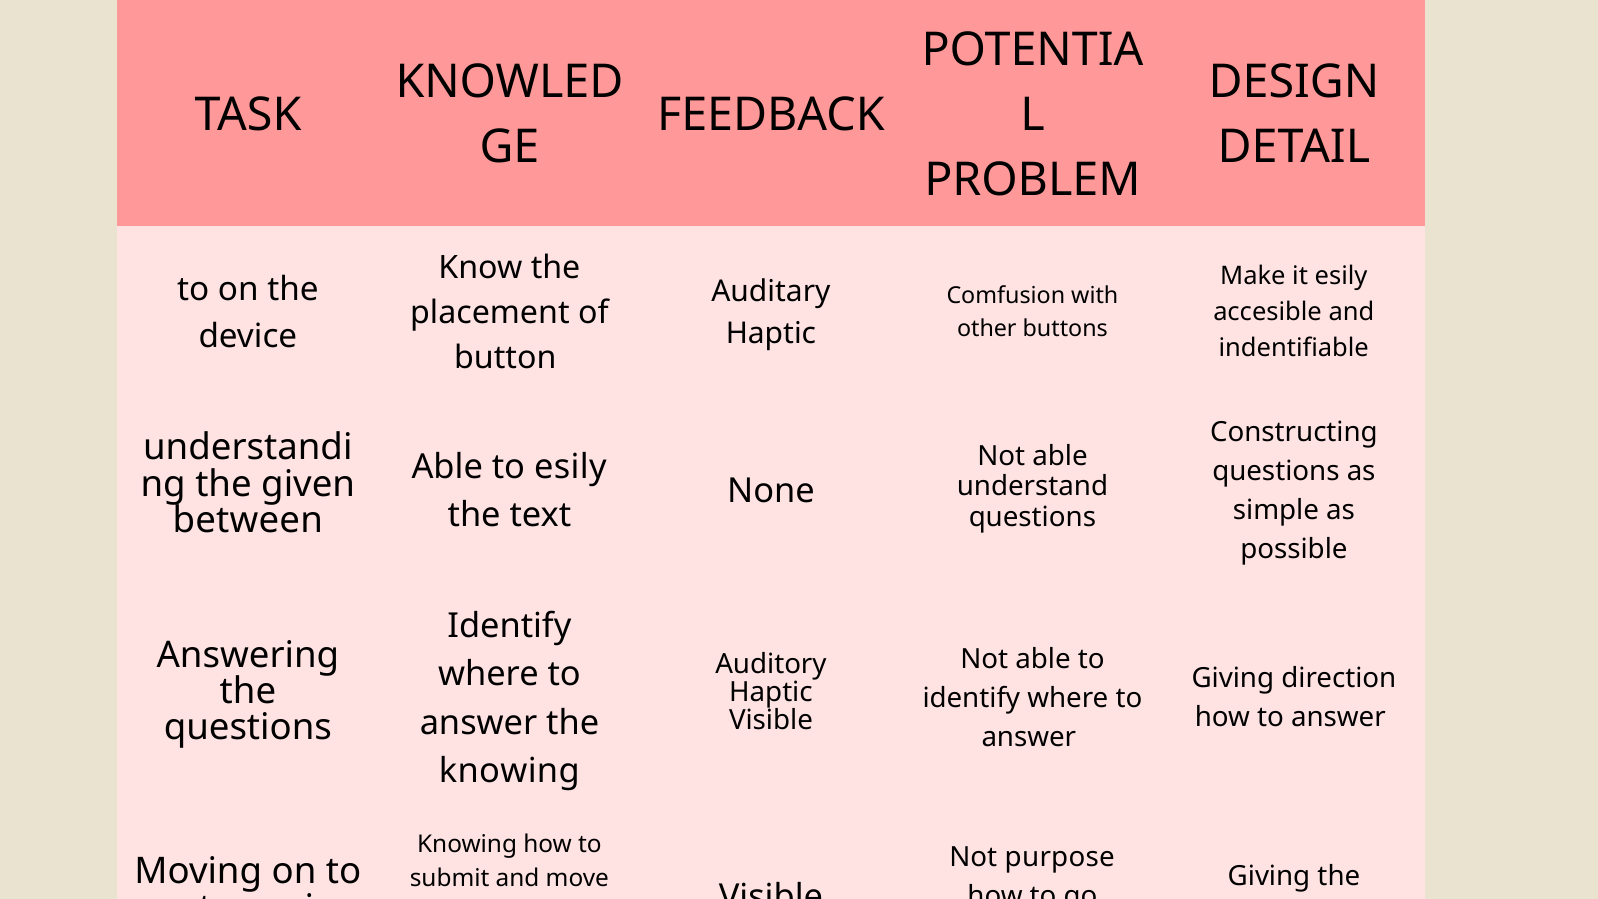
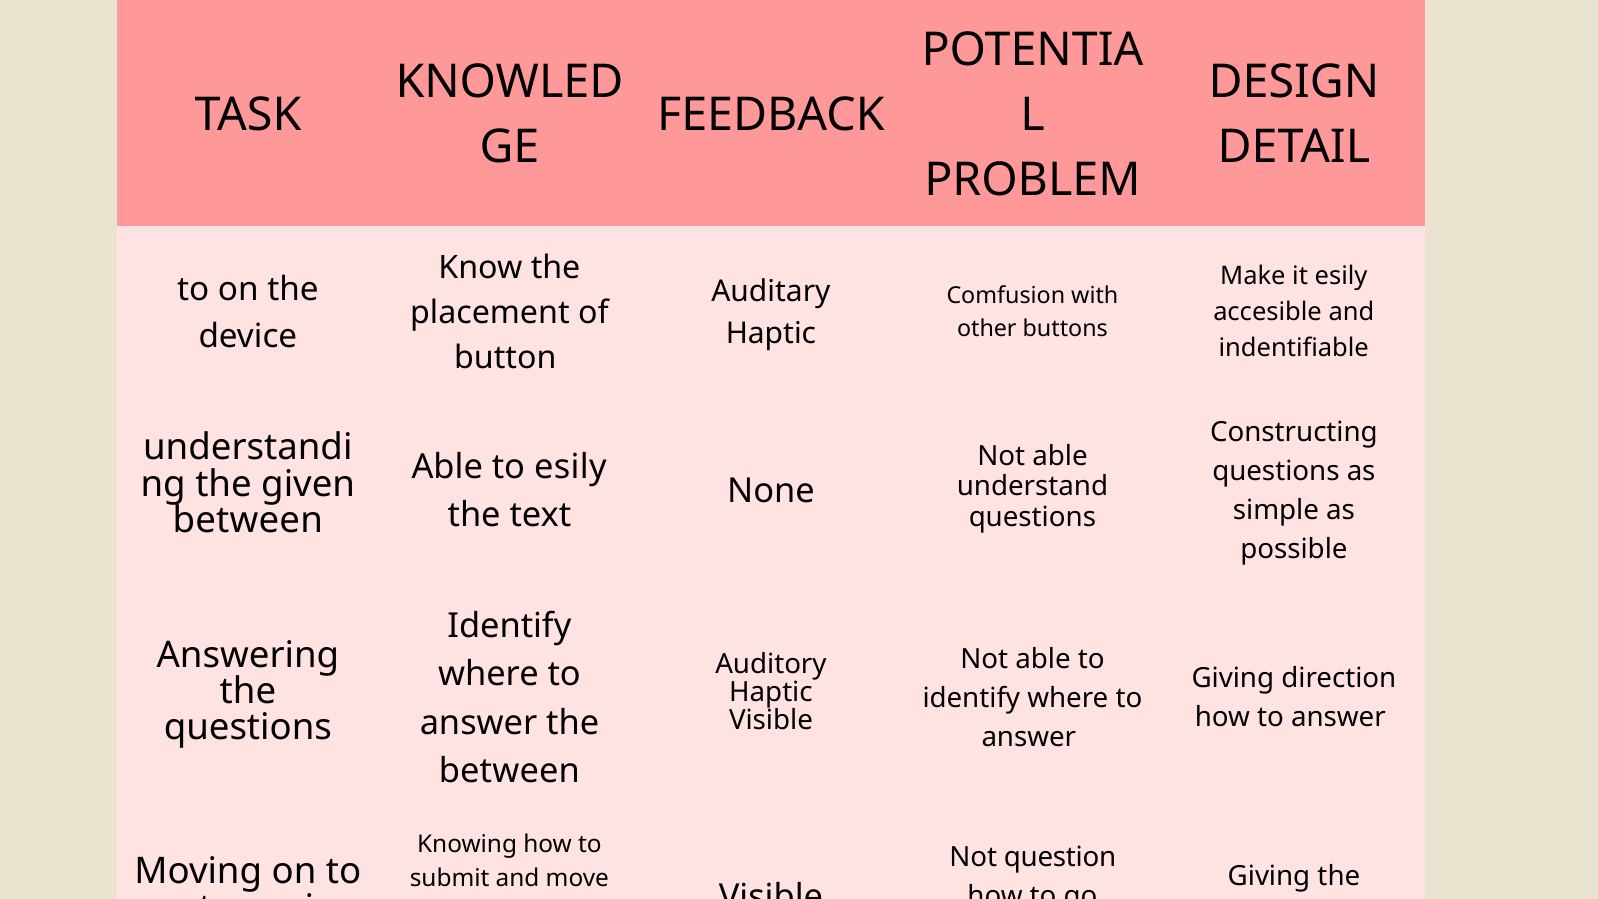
knowing: knowing -> between (509, 771)
Not purpose: purpose -> question (1060, 857)
